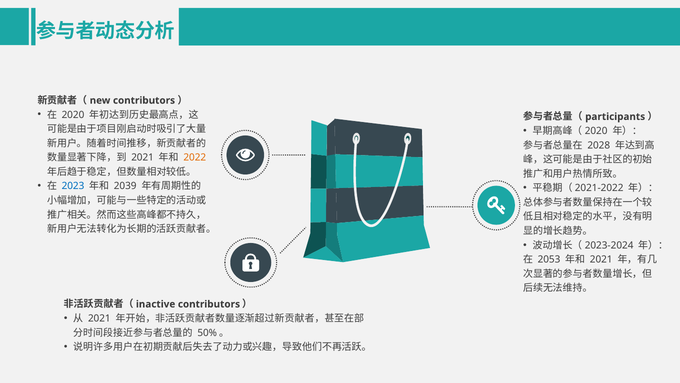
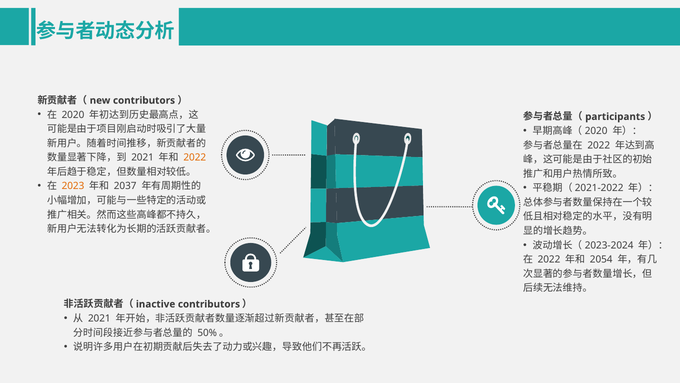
2028: 2028 -> 2022 (599, 145)
2023 colour: blue -> orange (73, 186)
2039: 2039 -> 2037 (125, 186)
2053: 2053 -> 2022 (549, 259)
2021: 2021 -> 2054 (601, 259)
